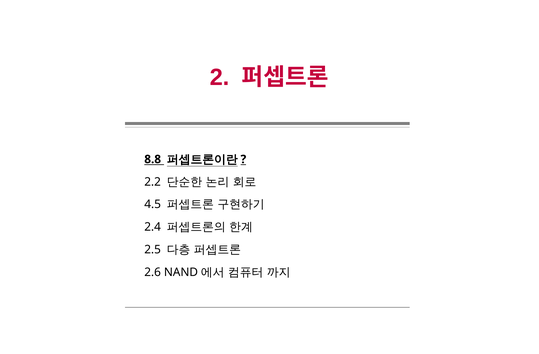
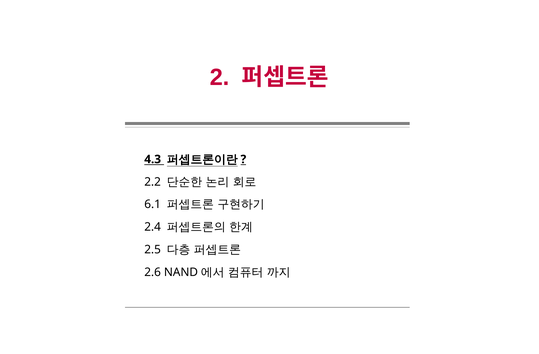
8.8: 8.8 -> 4.3 (153, 159)
4.5: 4.5 -> 6.1 (153, 204)
